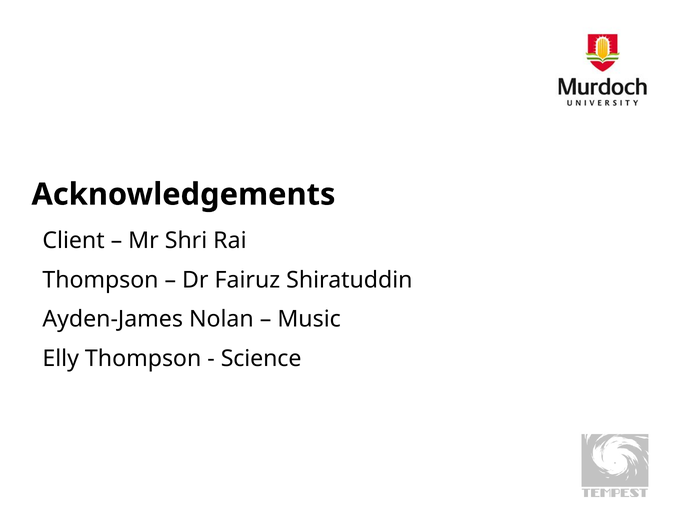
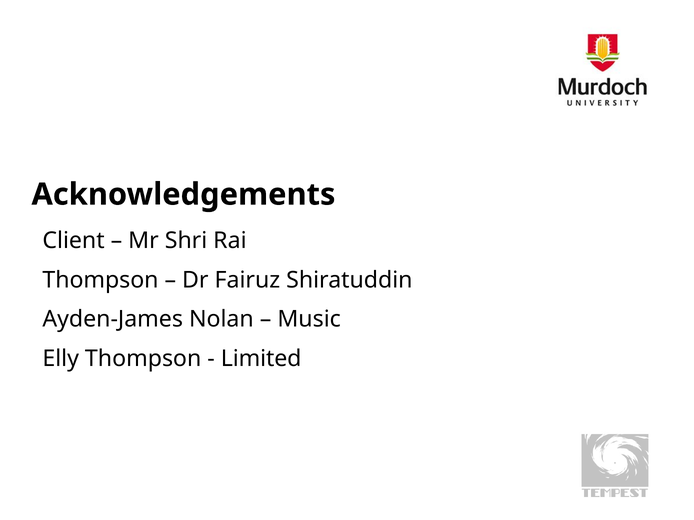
Science: Science -> Limited (261, 359)
